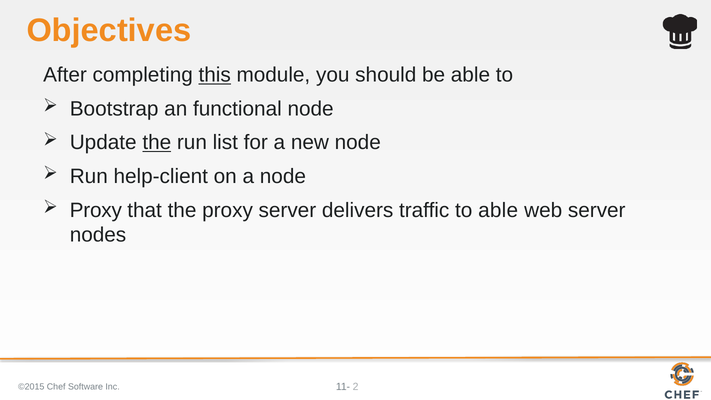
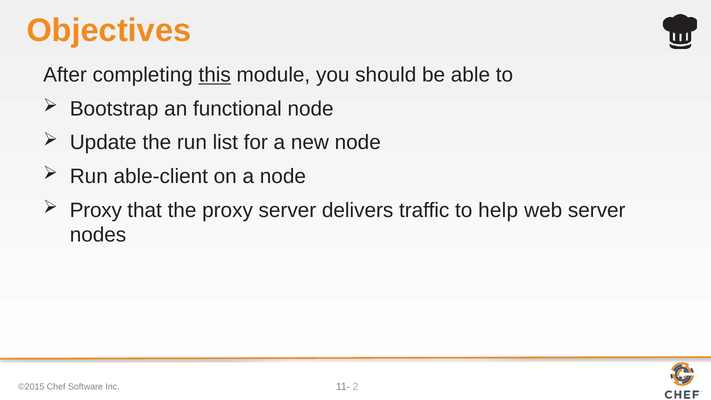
the underline: present -> none (157, 143)
help-client: help-client -> able-client (161, 176)
to able: able -> help (498, 210)
